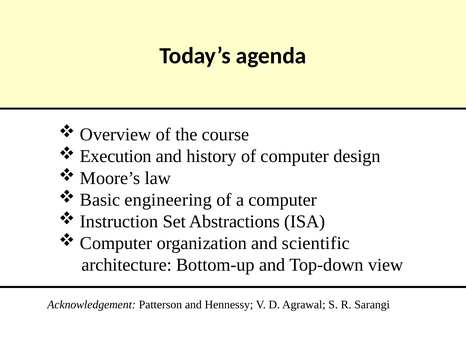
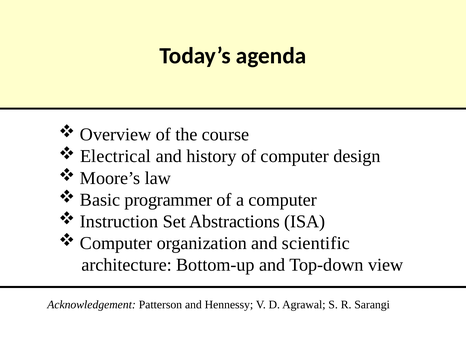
Execution: Execution -> Electrical (116, 157)
engineering: engineering -> programmer (168, 200)
